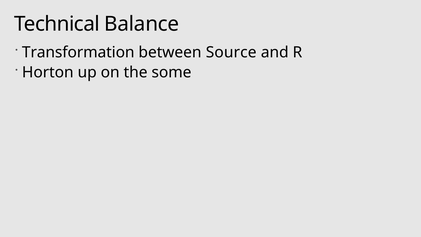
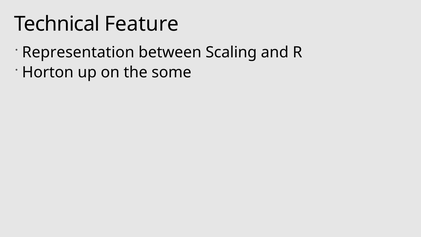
Balance: Balance -> Feature (142, 24)
Transformation: Transformation -> Representation (78, 52)
Source: Source -> Scaling (231, 52)
